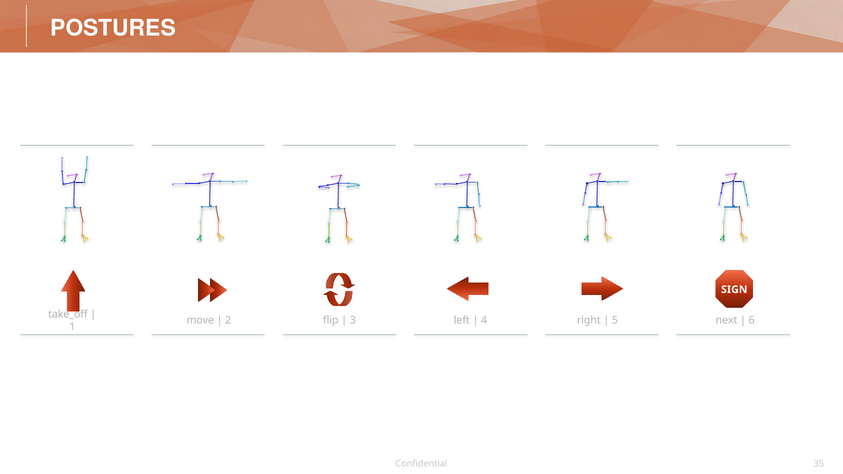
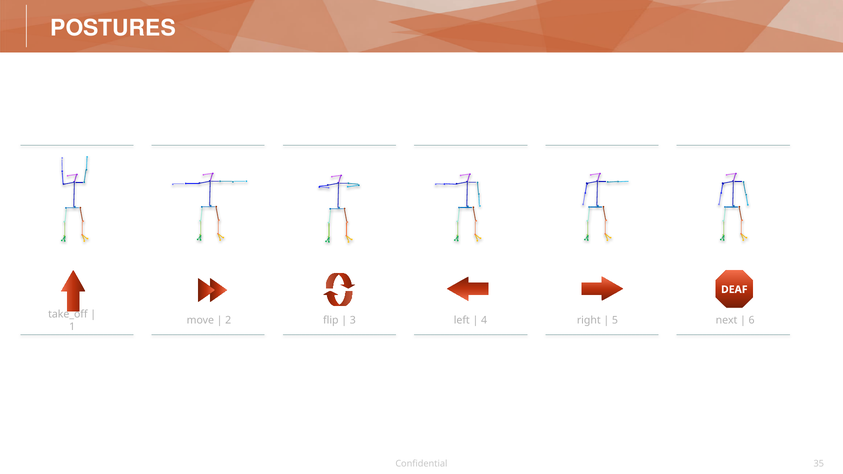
SIGN: SIGN -> DEAF (734, 290)
